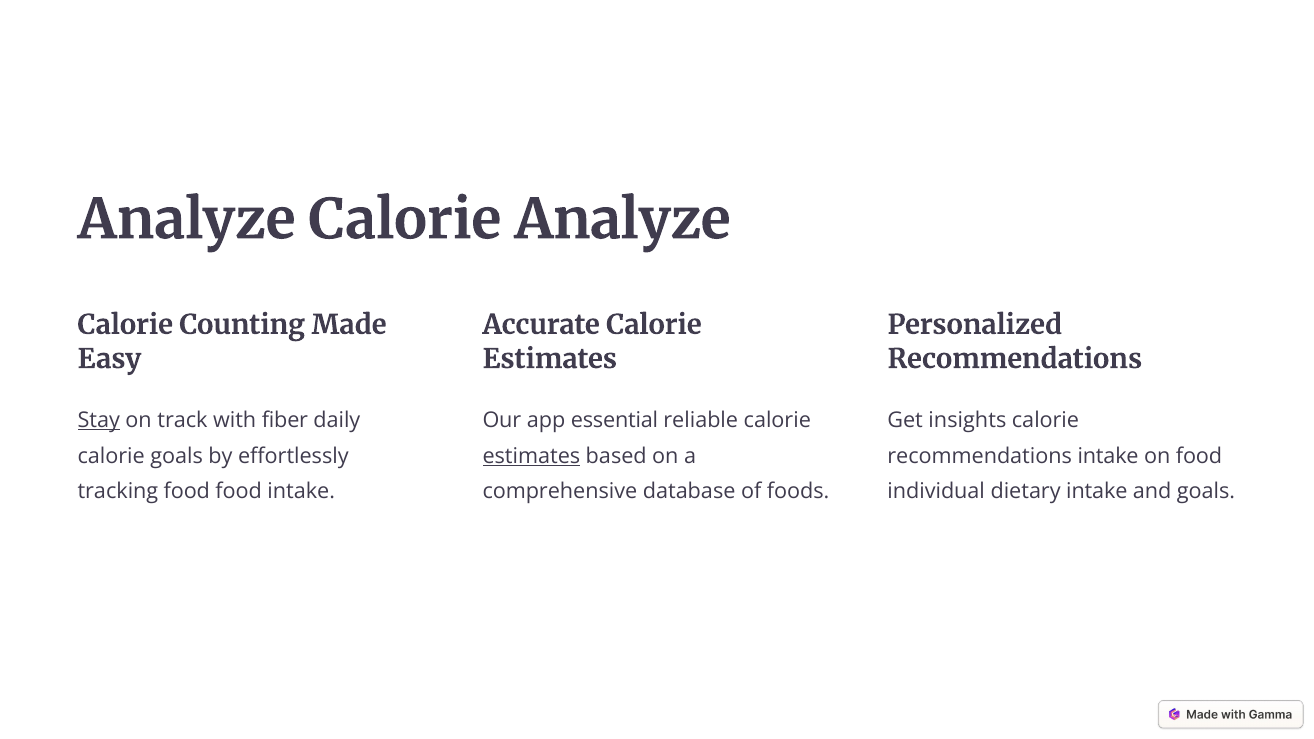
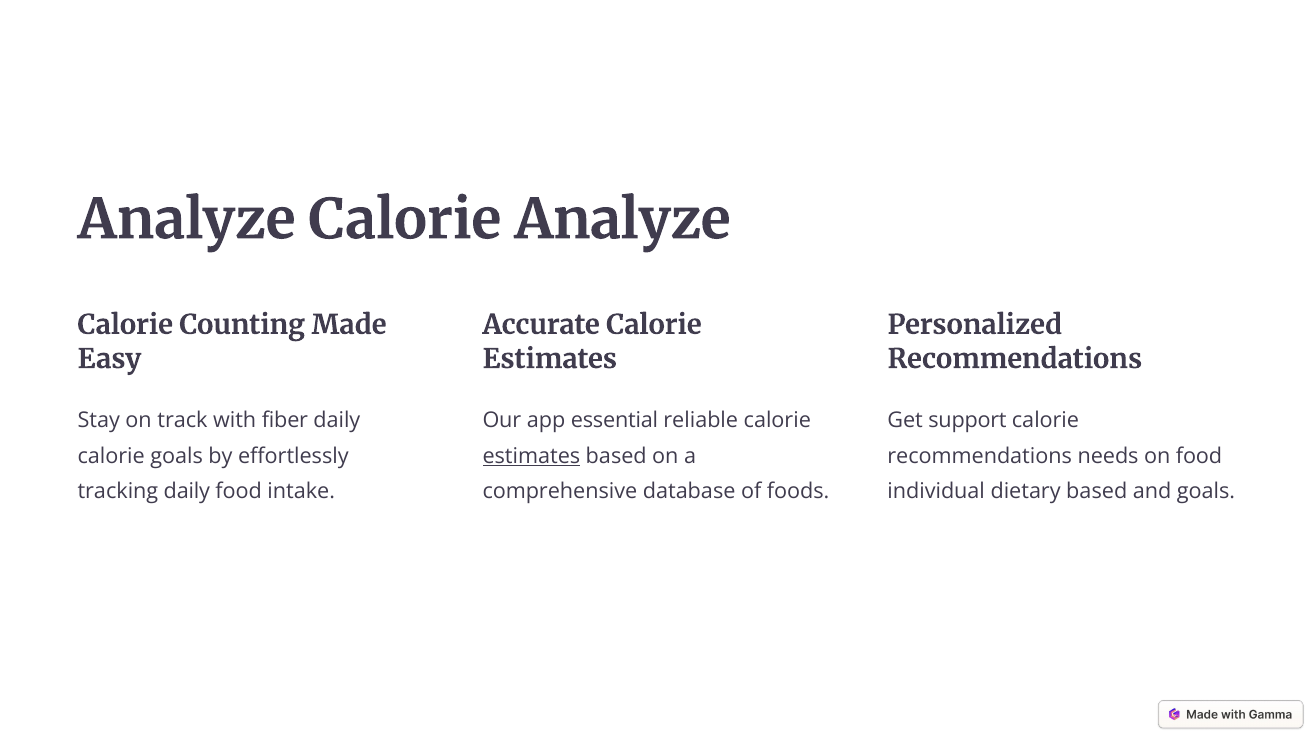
Stay underline: present -> none (99, 421)
insights: insights -> support (968, 421)
recommendations intake: intake -> needs (1108, 456)
tracking food: food -> daily (187, 491)
dietary intake: intake -> based (1097, 491)
